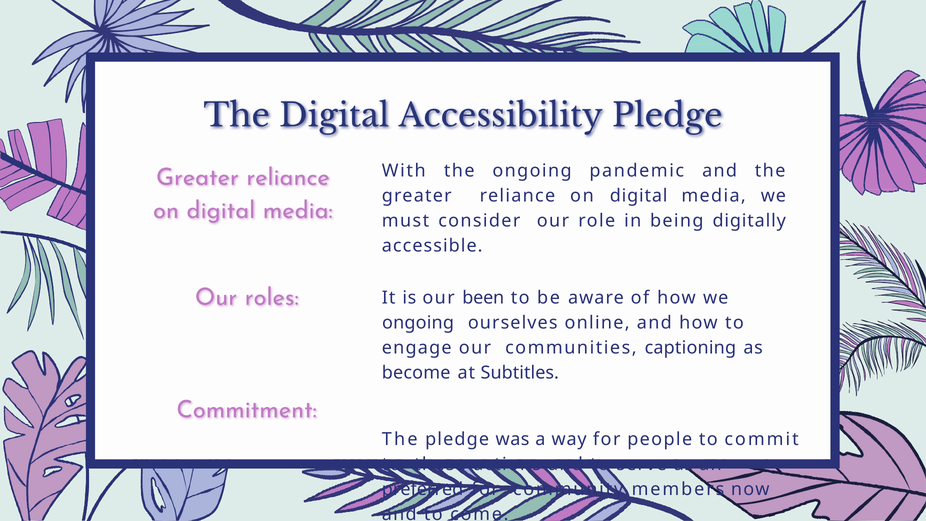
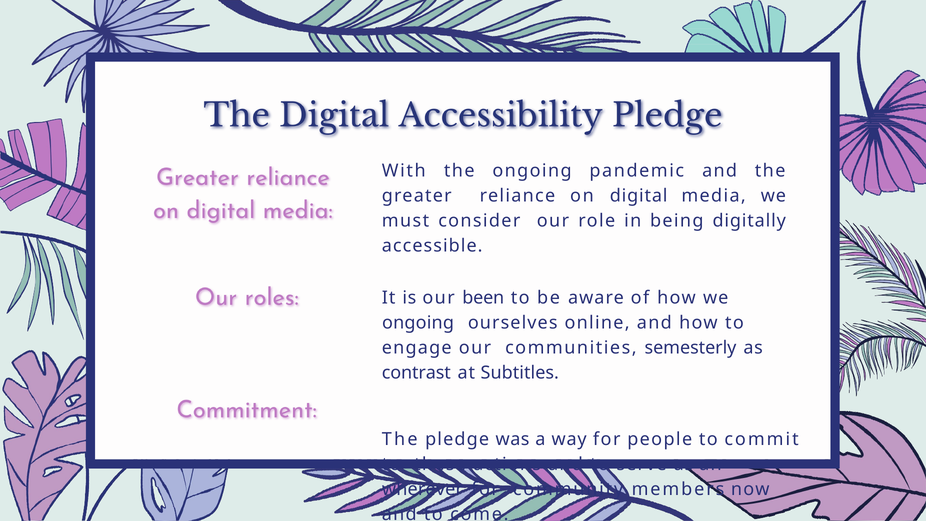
captioning: captioning -> semesterly (690, 348)
become: become -> contrast (416, 373)
preferred: preferred -> wherever (422, 489)
